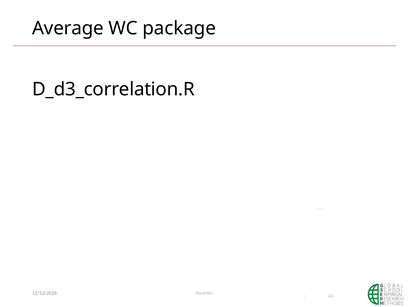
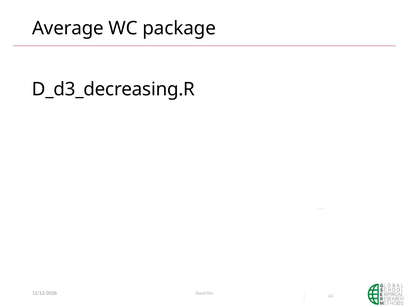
D_d3_correlation.R: D_d3_correlation.R -> D_d3_decreasing.R (113, 89)
